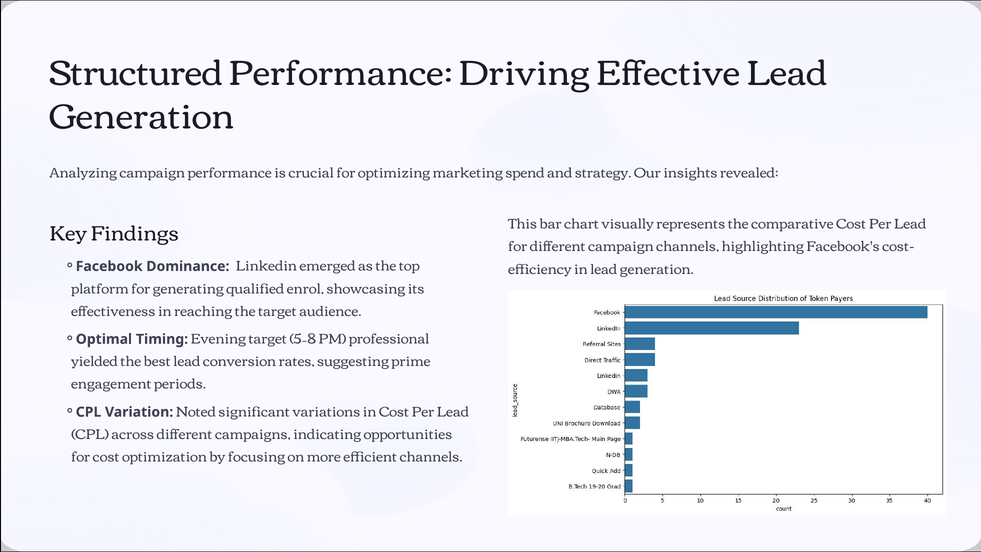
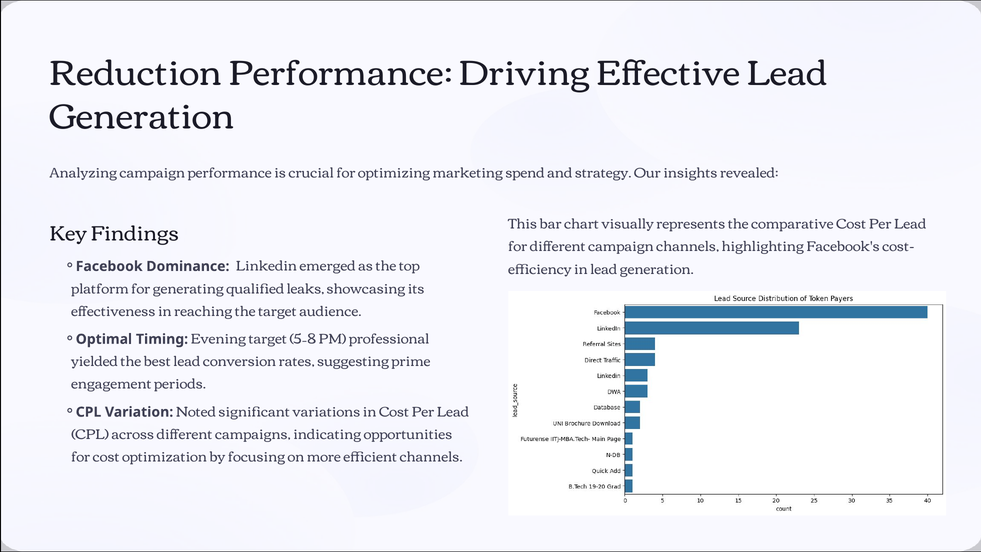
Structured: Structured -> Reduction (136, 73)
enrol: enrol -> leaks (306, 289)
